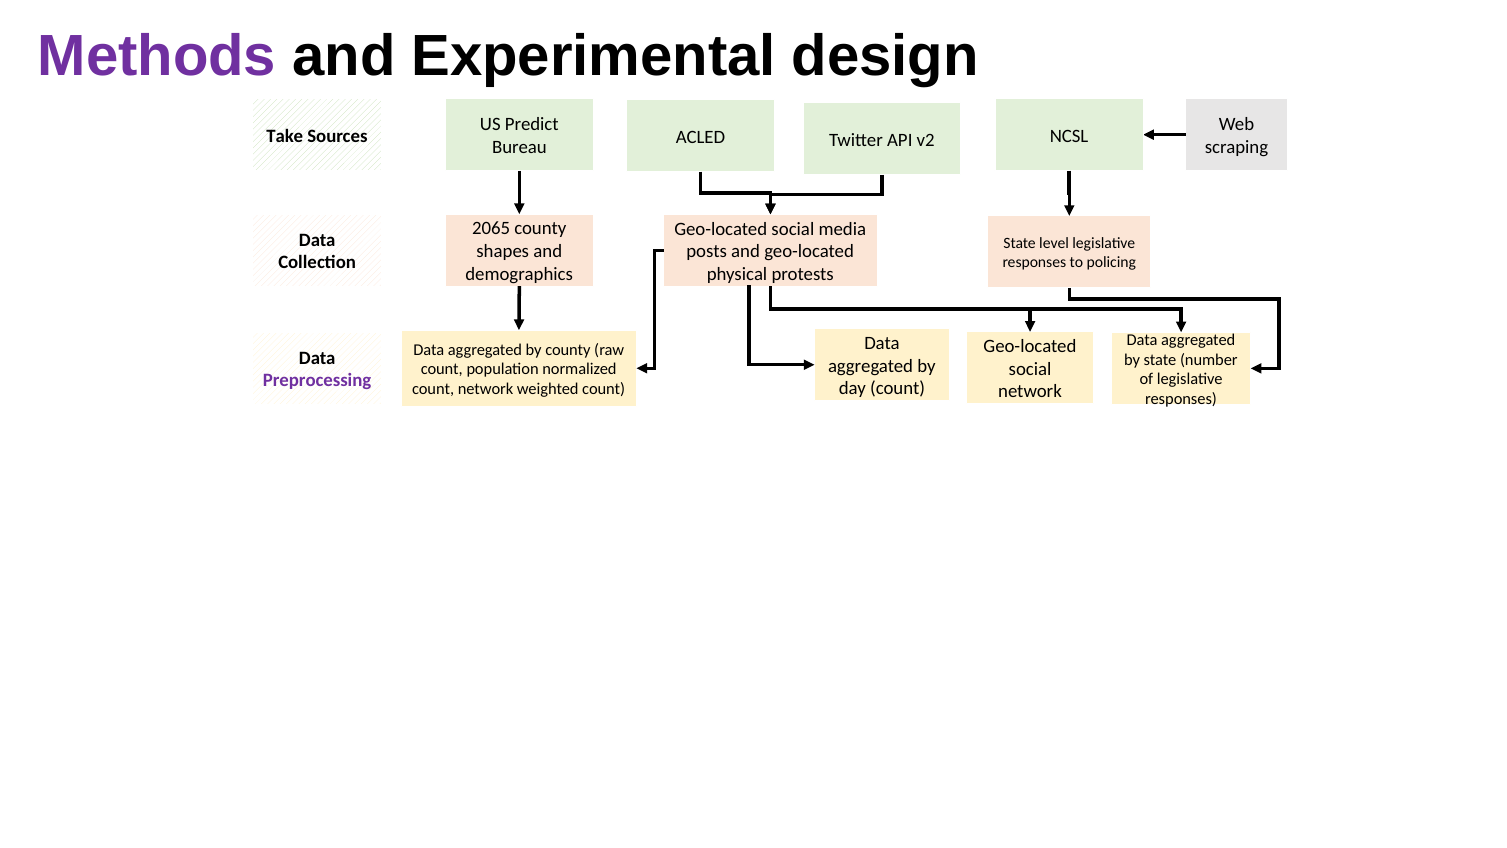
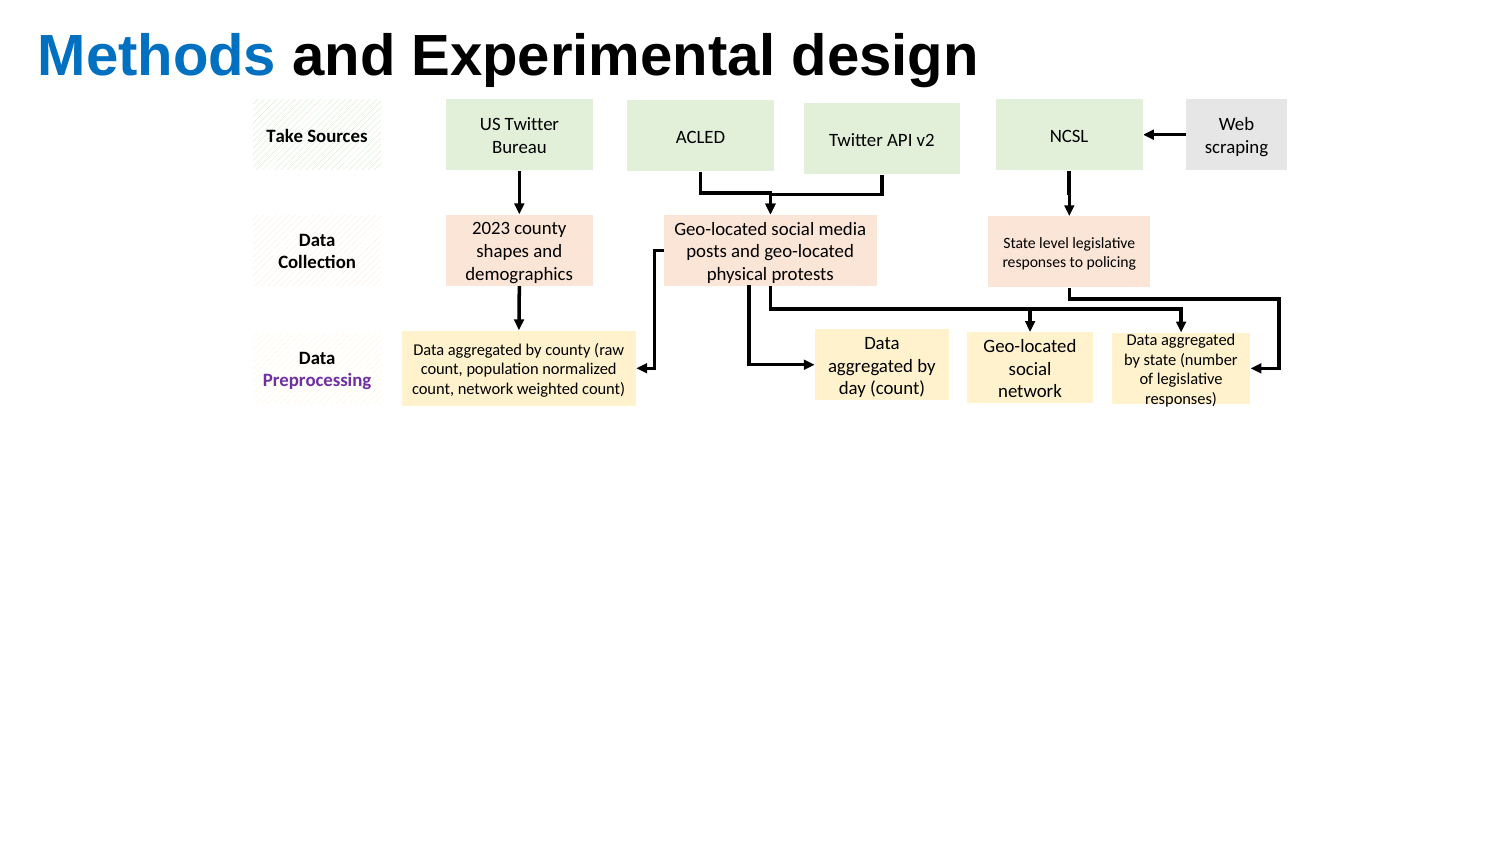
Methods colour: purple -> blue (157, 56)
US Predict: Predict -> Twitter (532, 125)
2065: 2065 -> 2023 (491, 229)
